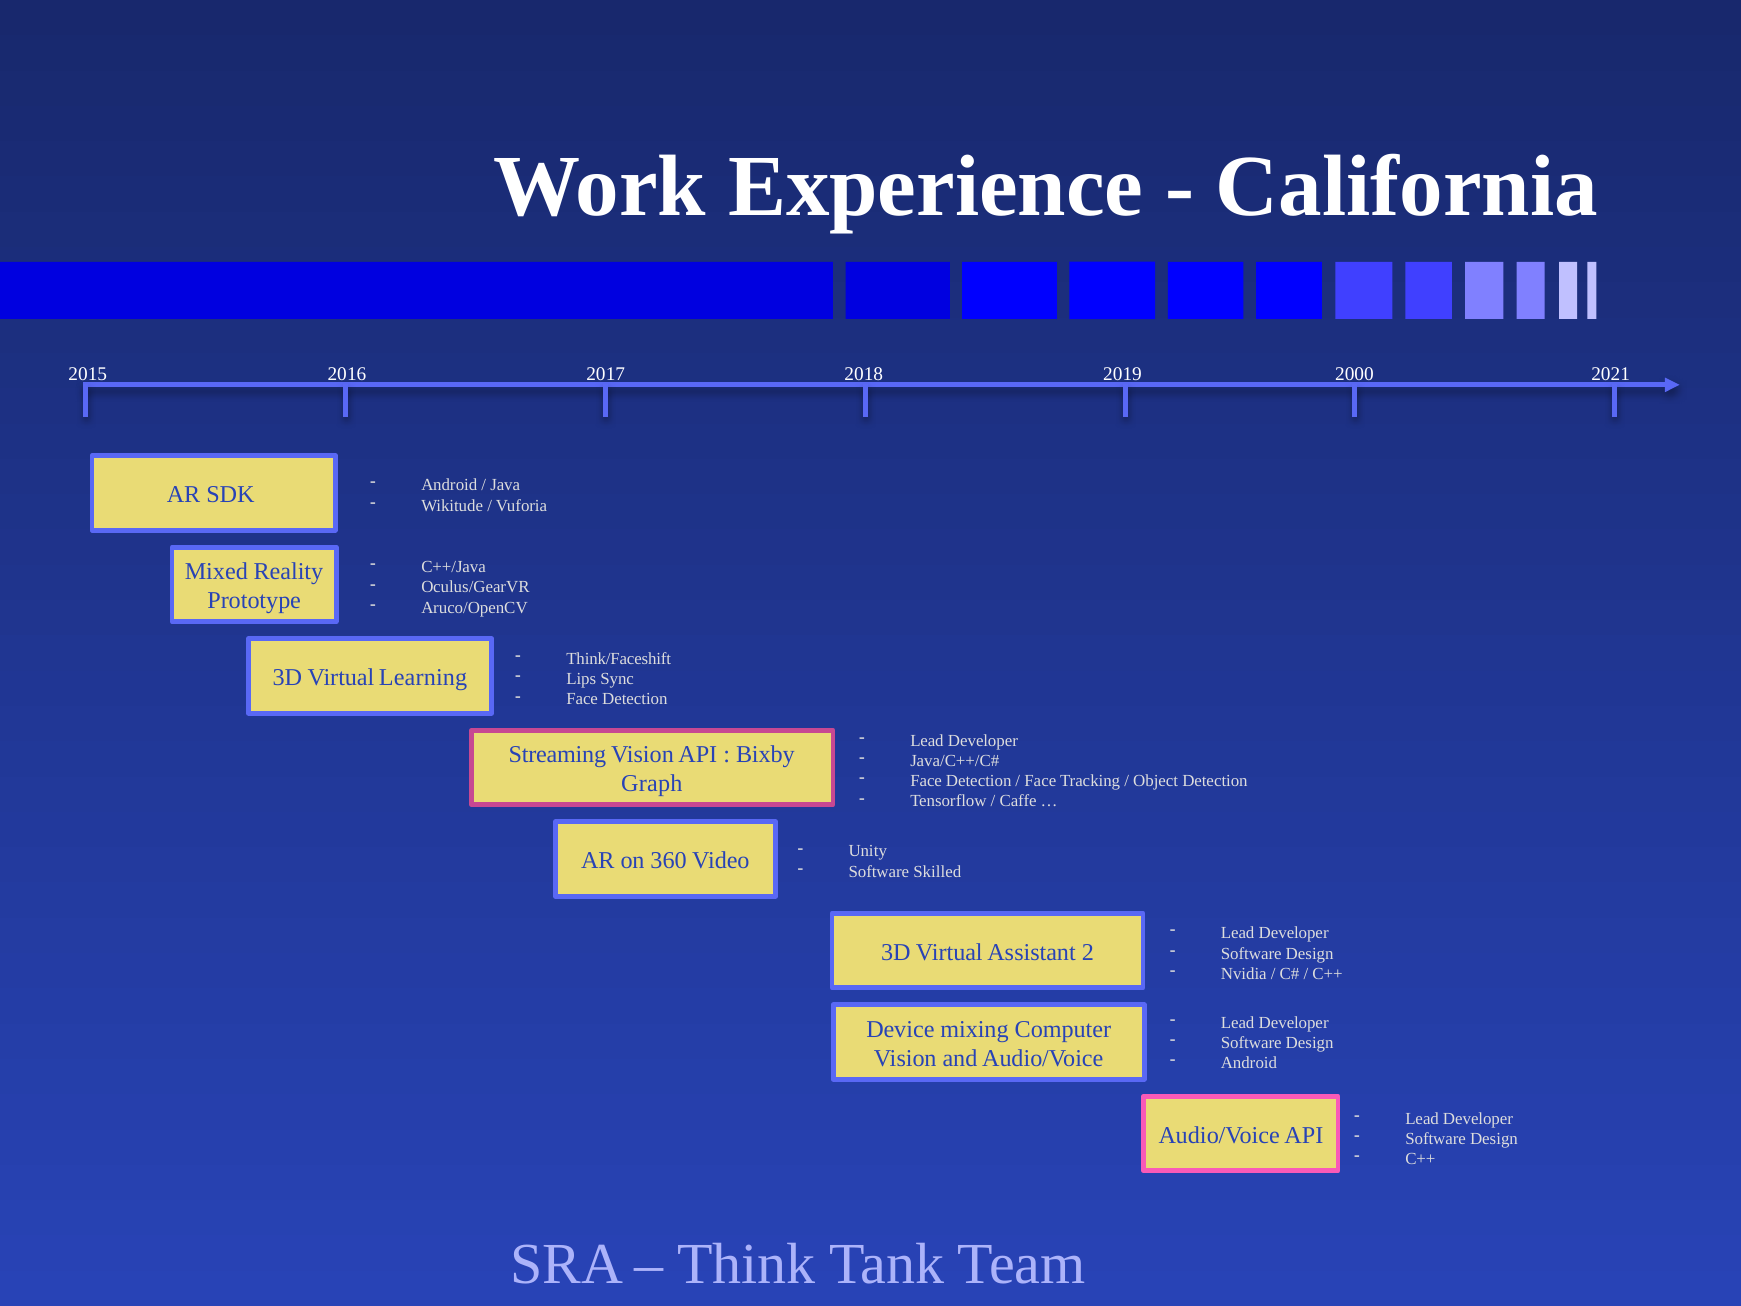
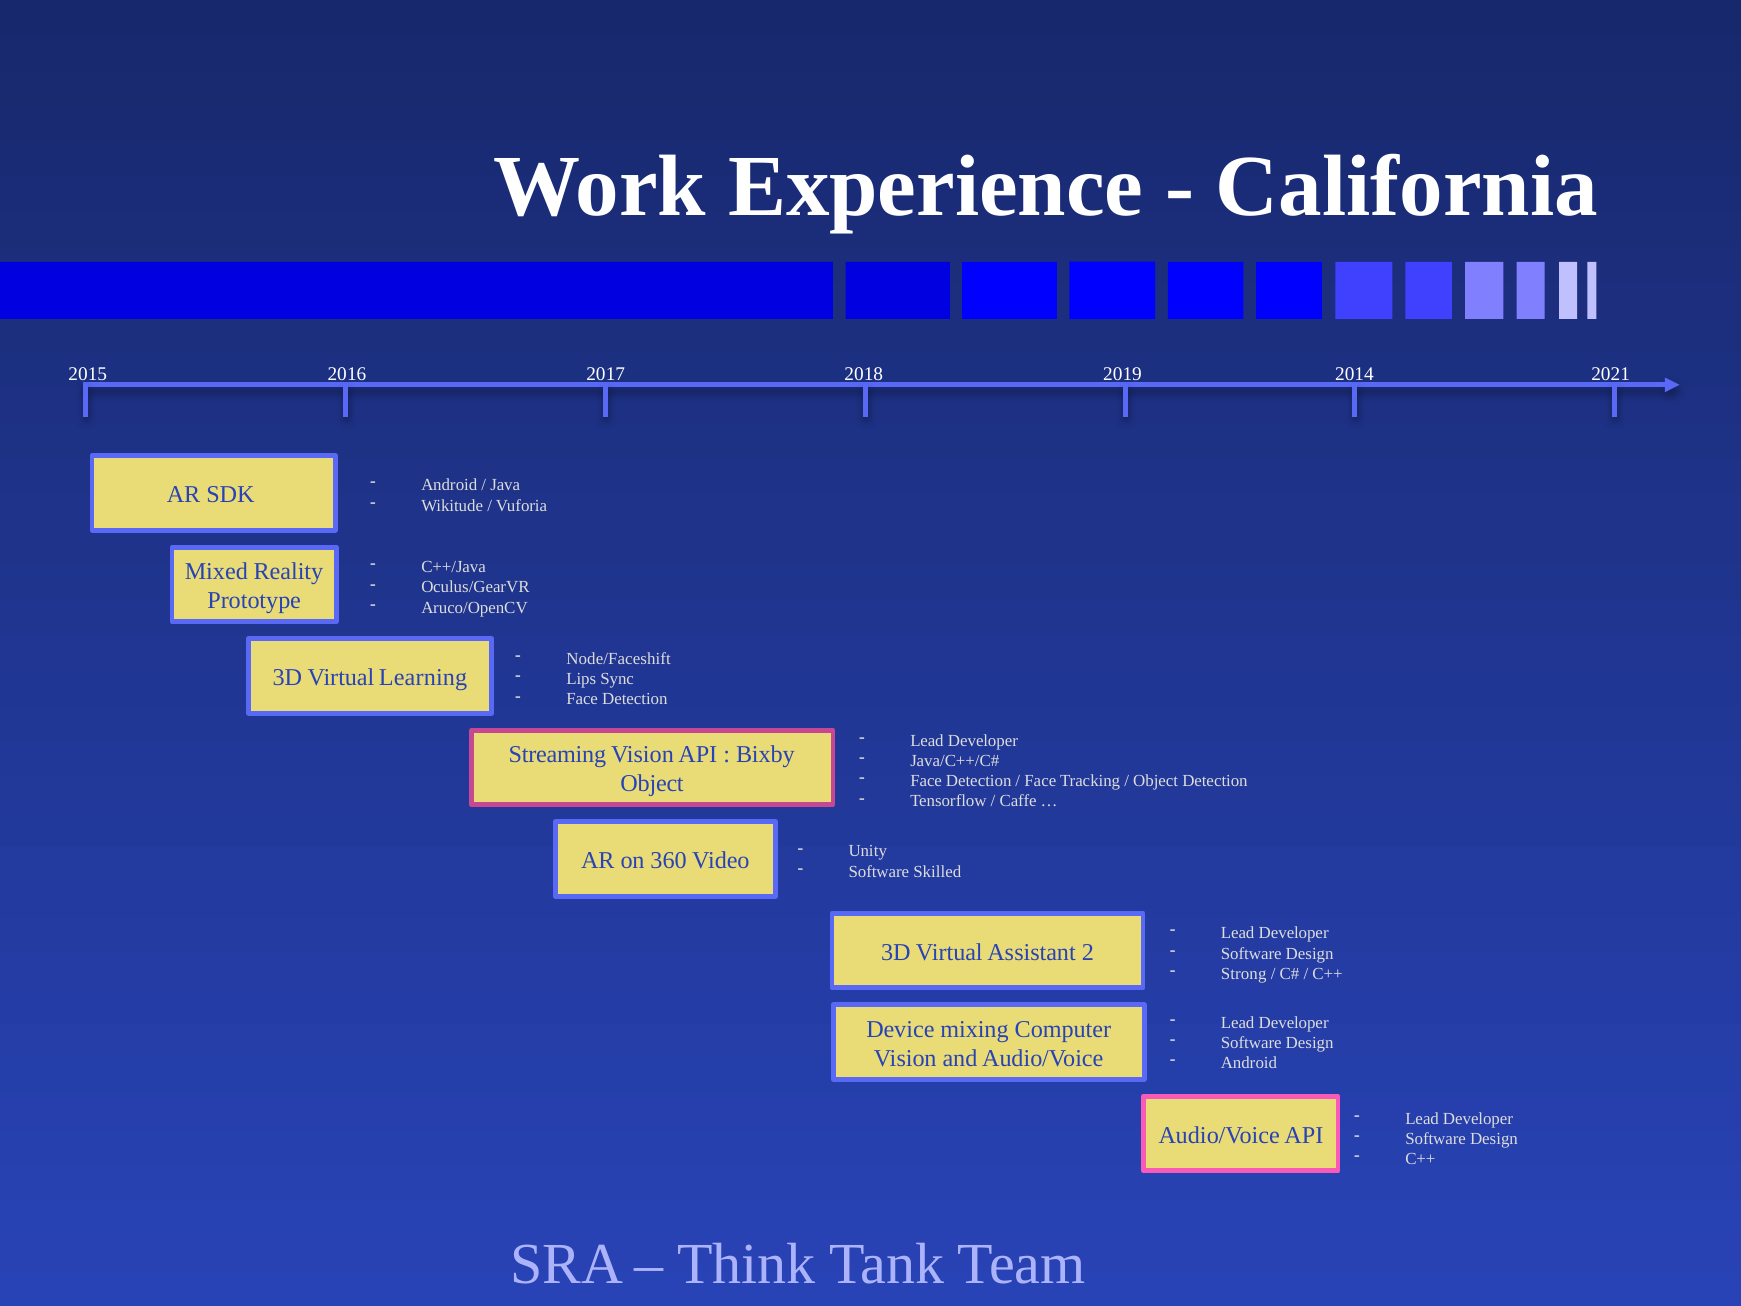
2000: 2000 -> 2014 (1354, 374)
Think/Faceshift: Think/Faceshift -> Node/Faceshift (619, 659)
Graph: Graph -> Object (652, 783)
Nvidia: Nvidia -> Strong (1244, 974)
